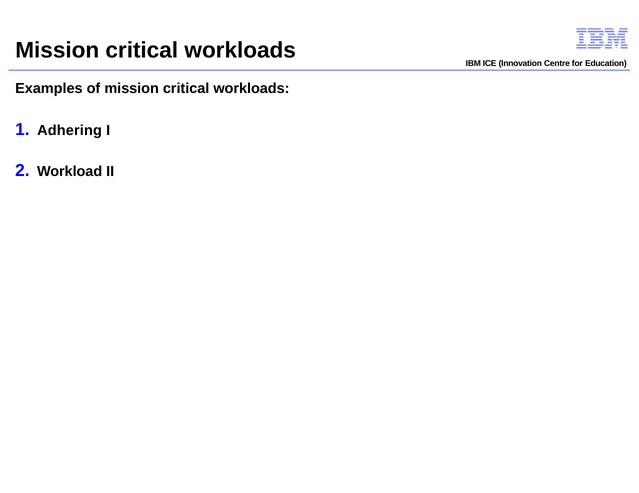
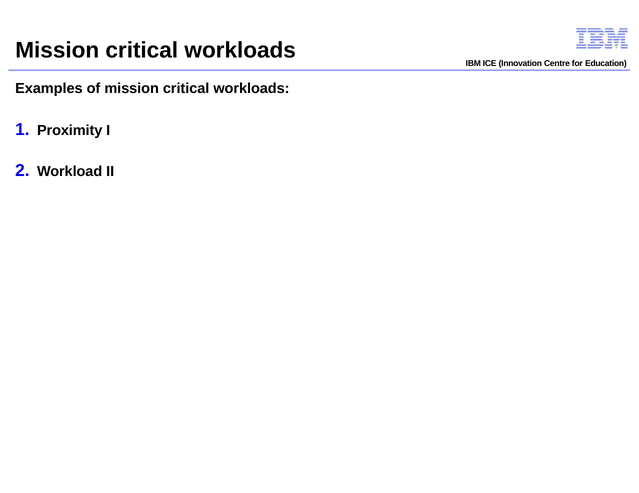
Adhering: Adhering -> Proximity (70, 130)
